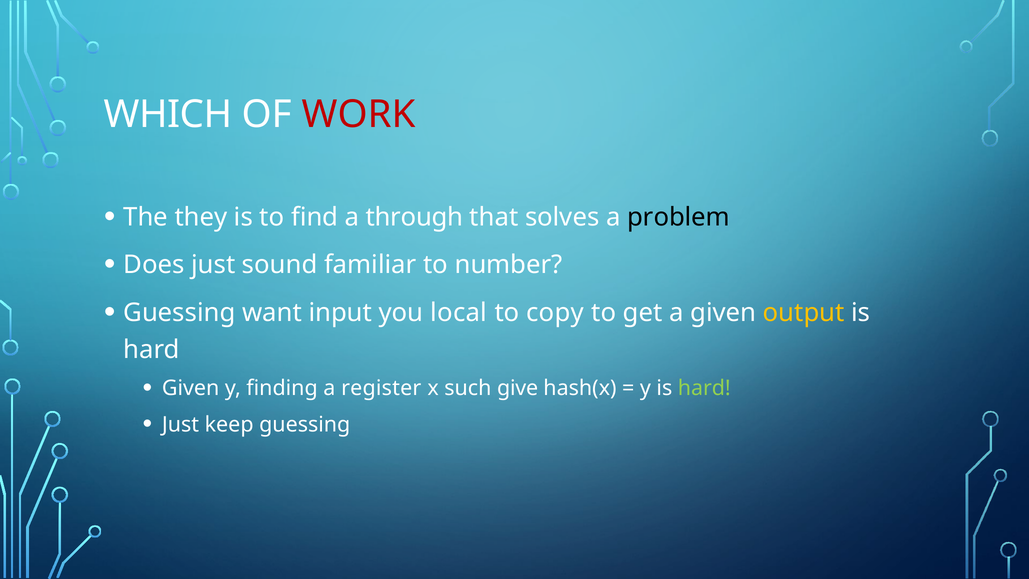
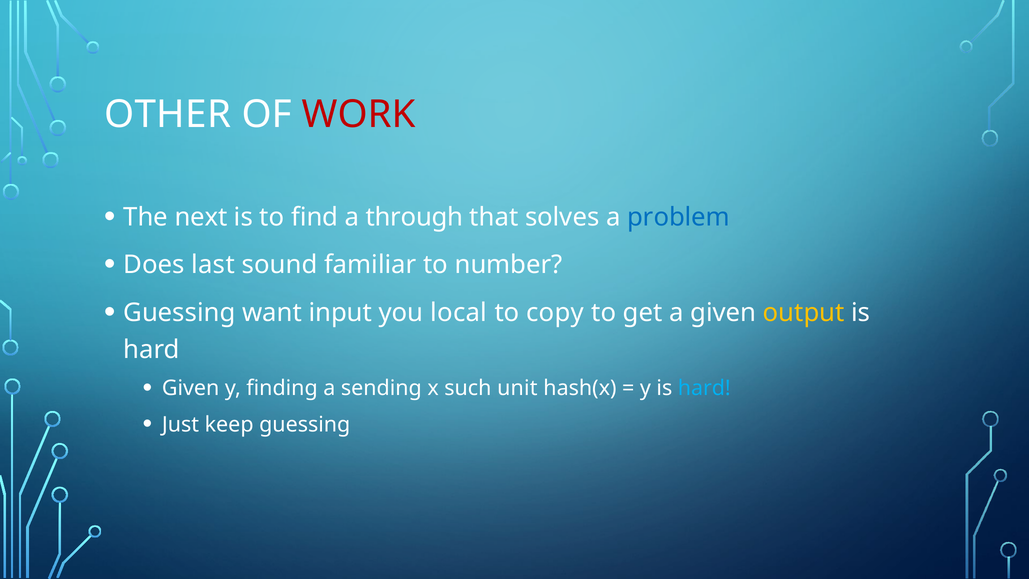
WHICH: WHICH -> OTHER (168, 114)
they: they -> next (201, 217)
problem colour: black -> blue (679, 217)
Does just: just -> last (213, 265)
register: register -> sending (381, 388)
give: give -> unit (517, 388)
hard colour: light green -> light blue (704, 388)
